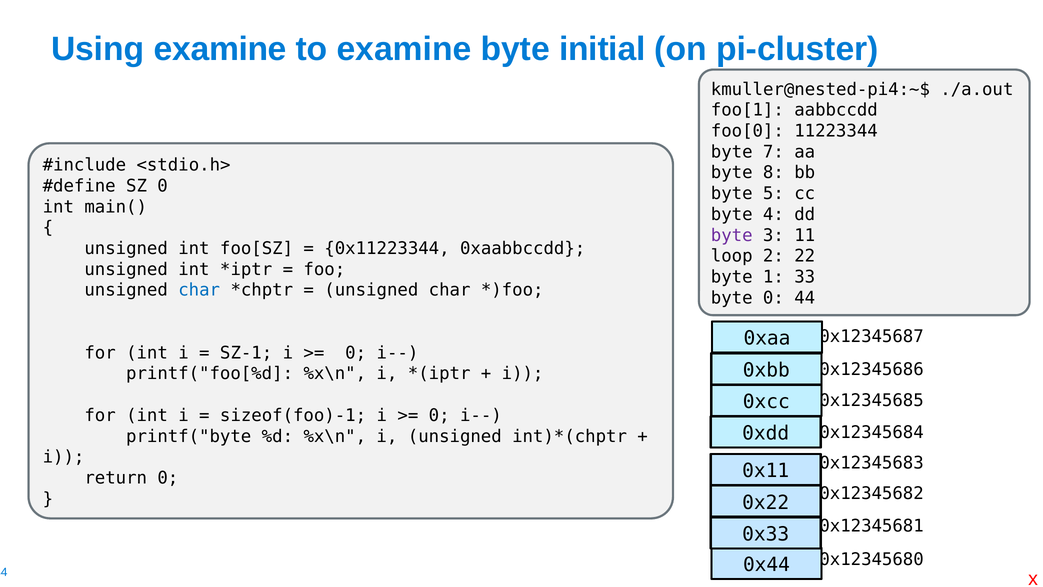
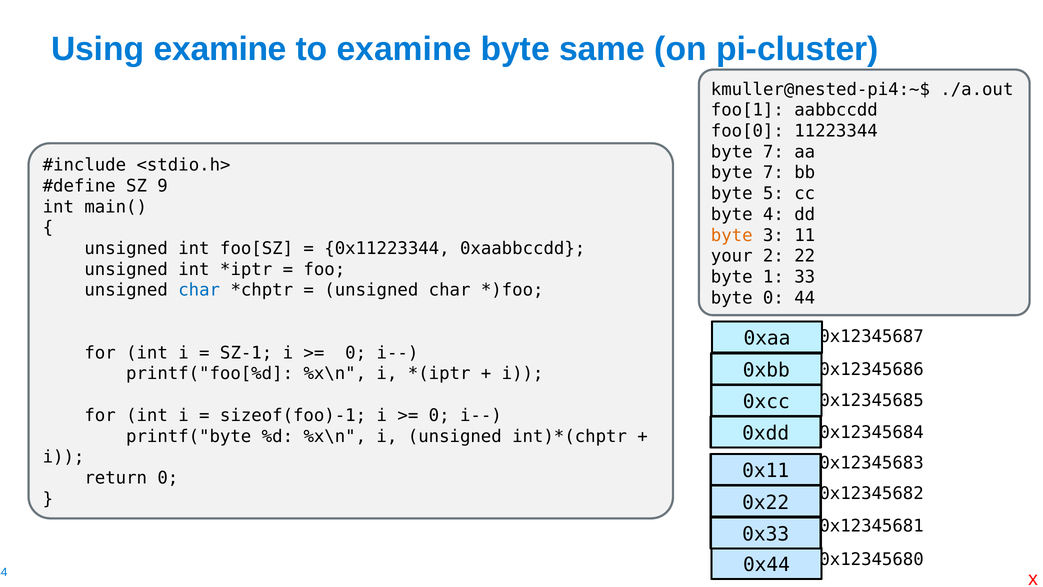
initial: initial -> same (602, 49)
8: 8 -> 7 (773, 173)
SZ 0: 0 -> 9 (163, 186)
byte colour: purple -> orange (732, 235)
loop: loop -> your (732, 256)
